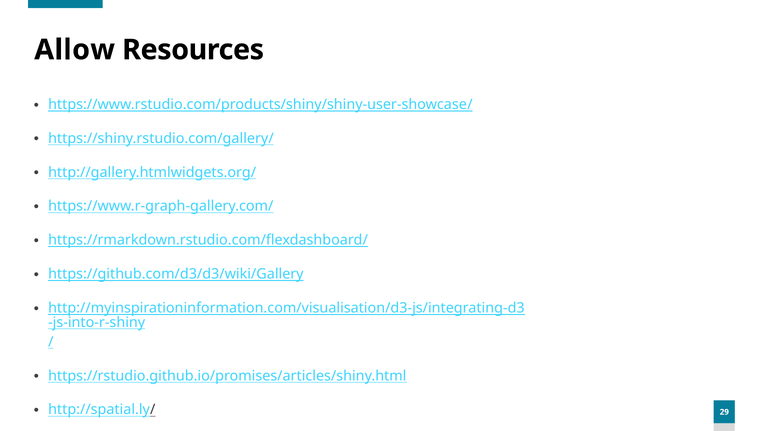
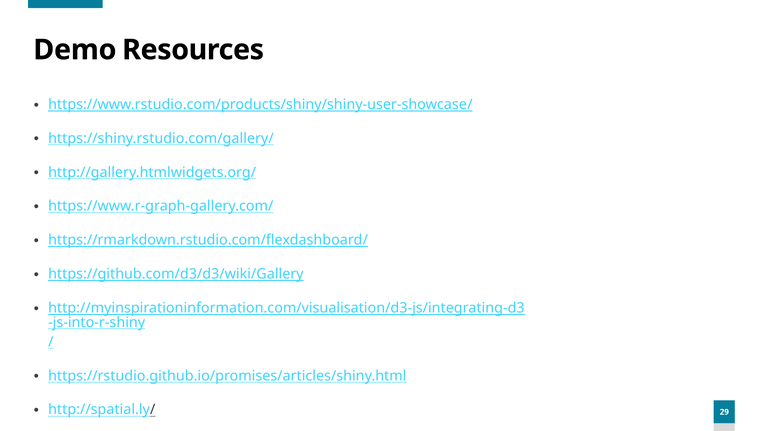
Allow: Allow -> Demo (75, 50)
